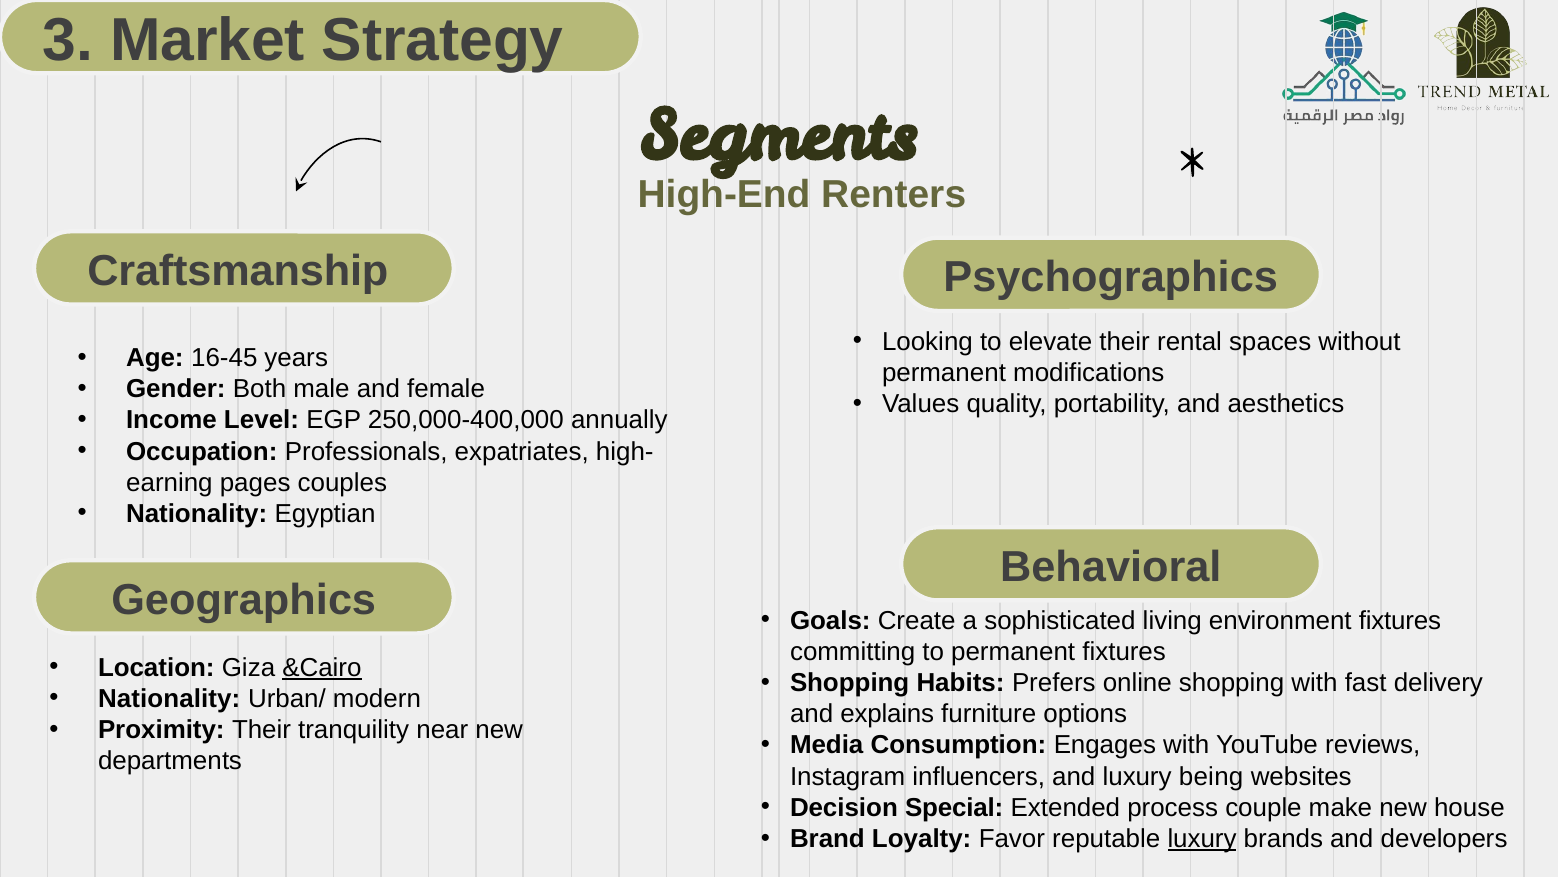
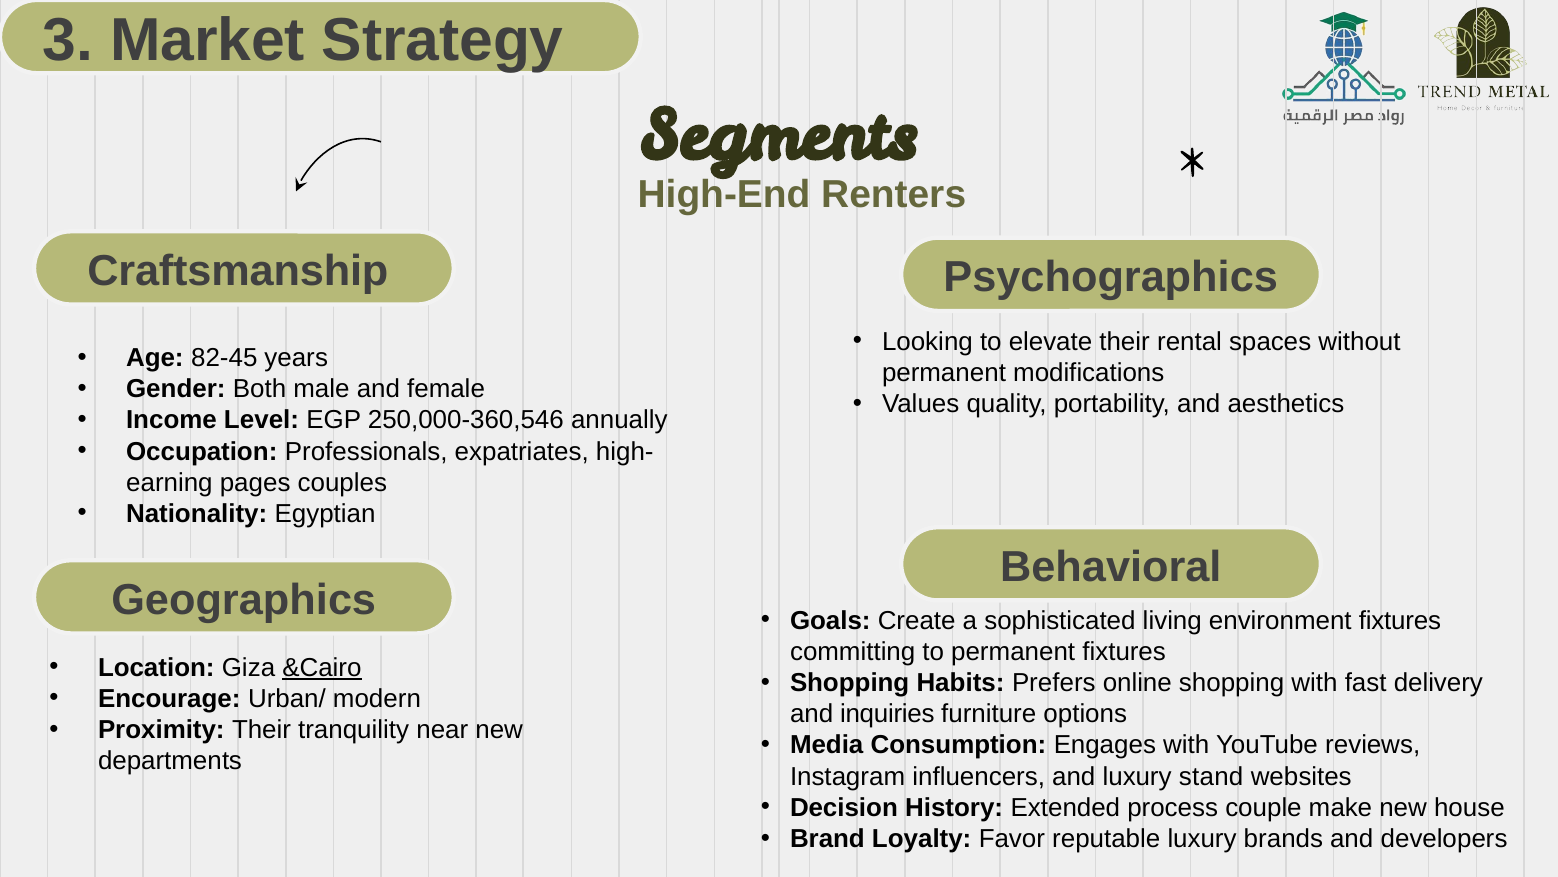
16-45: 16-45 -> 82-45 (224, 358)
250,000-400,000: 250,000-400,000 -> 250,000-360,546 (466, 420)
Nationality: Nationality -> Encourage (169, 698)
explains: explains -> inquiries (887, 714)
being: being -> stand (1211, 776)
Special: Special -> History (954, 807)
luxury underline: present -> none (1202, 838)
